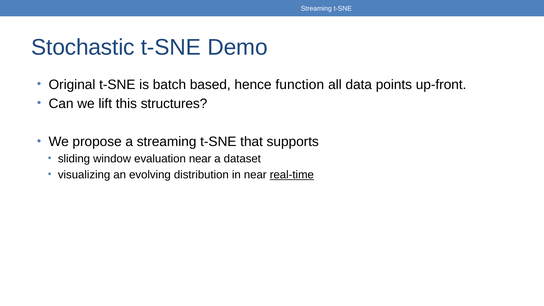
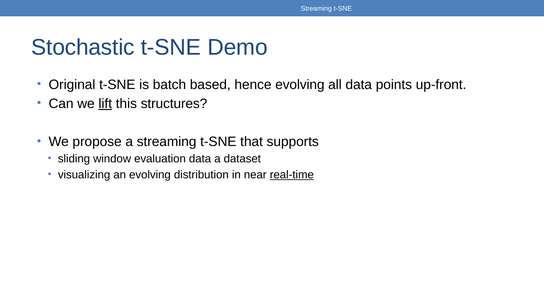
hence function: function -> evolving (300, 85)
lift underline: none -> present (105, 104)
evaluation near: near -> data (200, 159)
